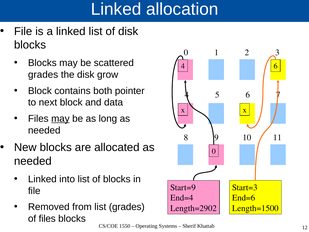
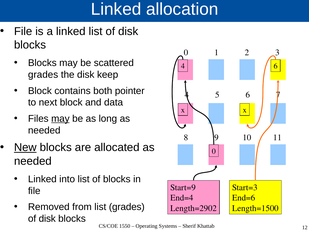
grow: grow -> keep (108, 75)
New underline: none -> present (25, 147)
files: files -> disk (47, 218)
